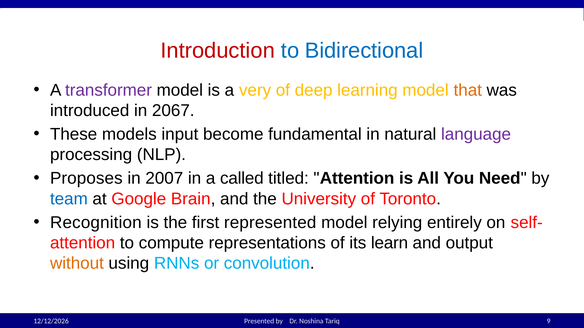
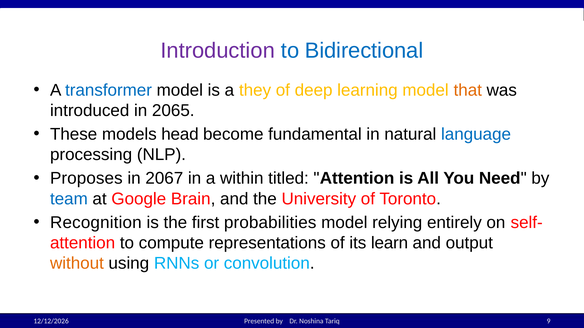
Introduction colour: red -> purple (218, 51)
transformer colour: purple -> blue (109, 90)
very: very -> they (255, 90)
2067: 2067 -> 2065 (173, 111)
input: input -> head (180, 134)
language colour: purple -> blue (476, 134)
2007: 2007 -> 2067 (164, 179)
called: called -> within (242, 179)
represented: represented -> probabilities (270, 223)
